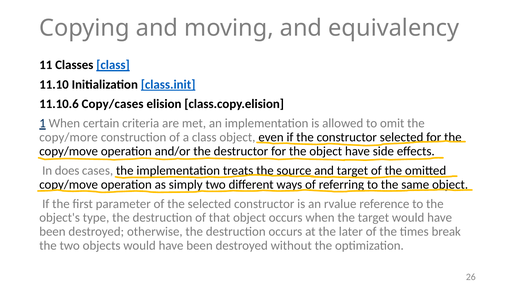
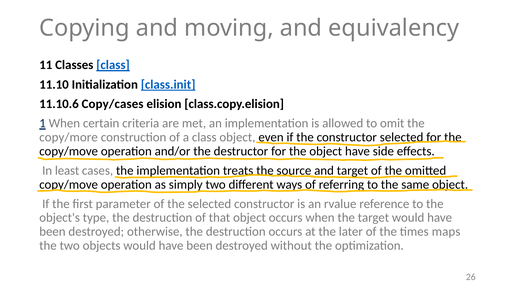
does: does -> least (67, 170)
break: break -> maps (446, 231)
